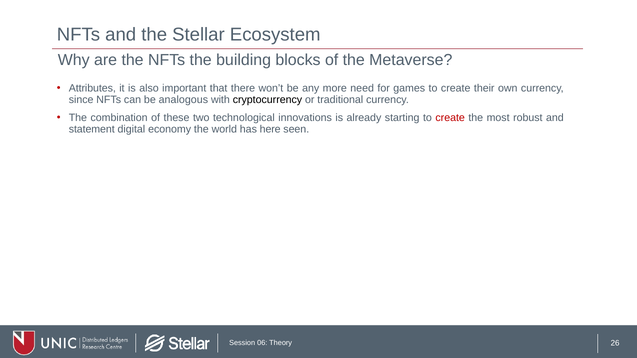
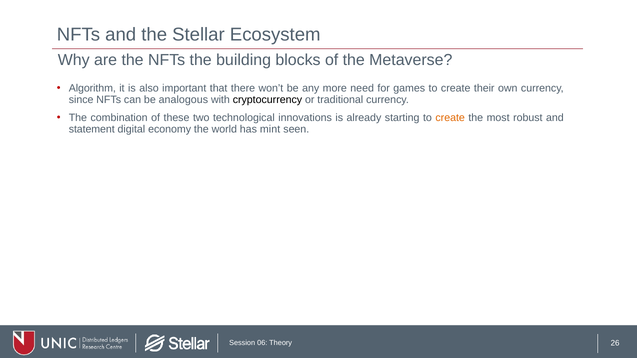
Attributes: Attributes -> Algorithm (92, 88)
create colour: red -> orange (450, 118)
has here: here -> mint (270, 129)
